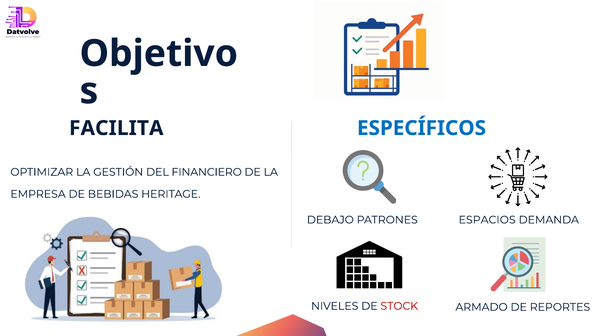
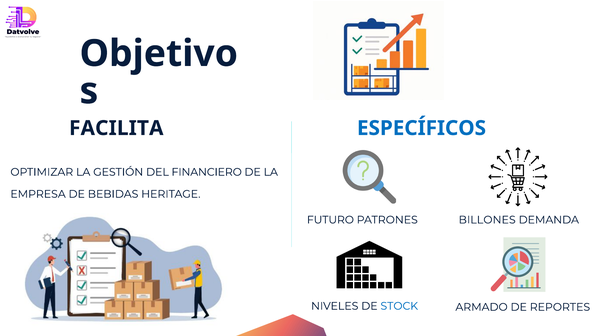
DEBAJO: DEBAJO -> FUTURO (330, 220)
ESPACIOS: ESPACIOS -> BILLONES (487, 220)
STOCK colour: red -> blue (399, 306)
